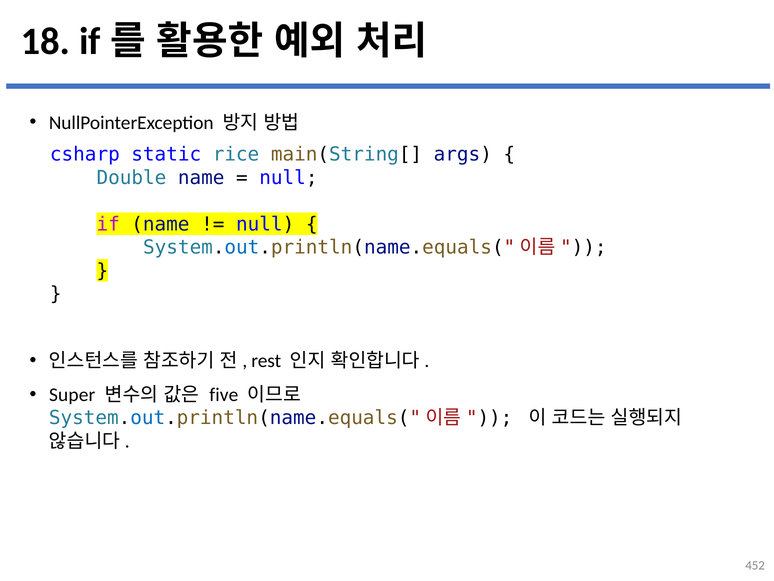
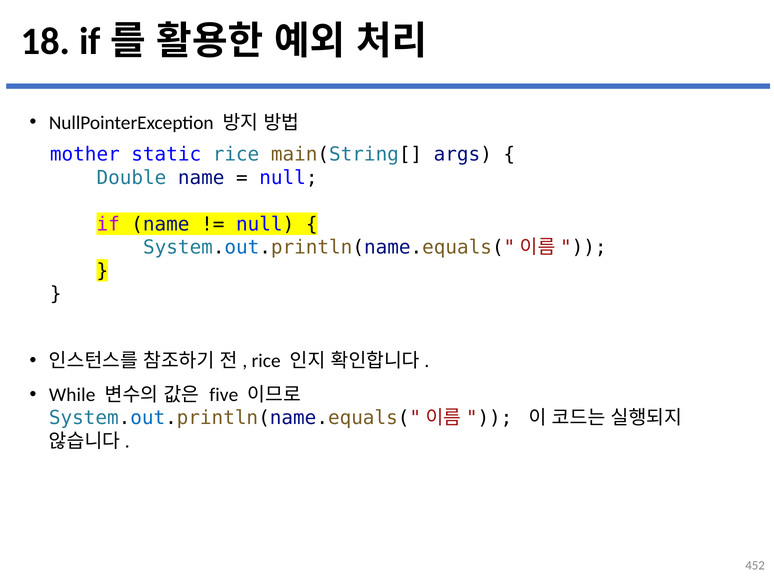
csharp: csharp -> mother (85, 154)
rest: rest -> rice (266, 360)
Super: Super -> While (72, 394)
